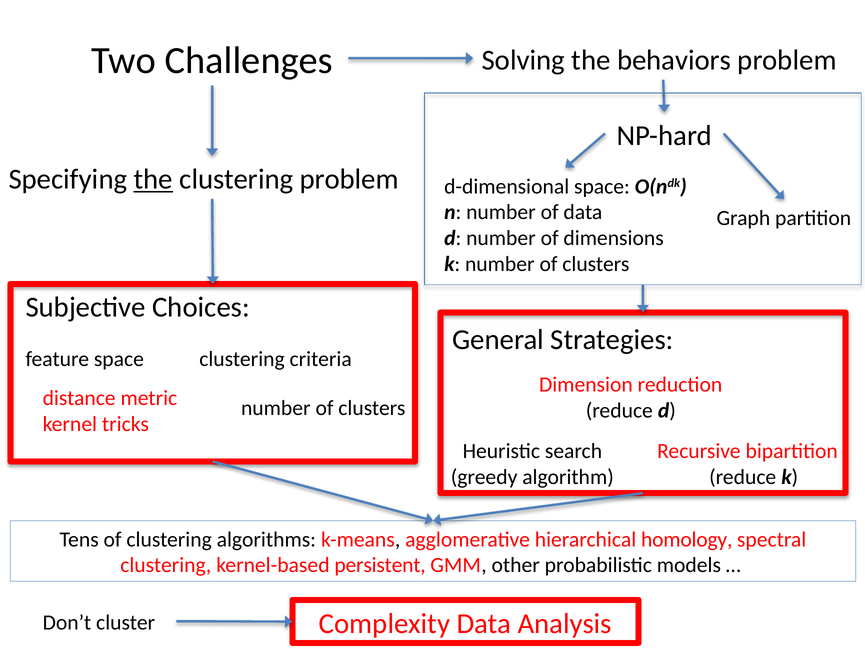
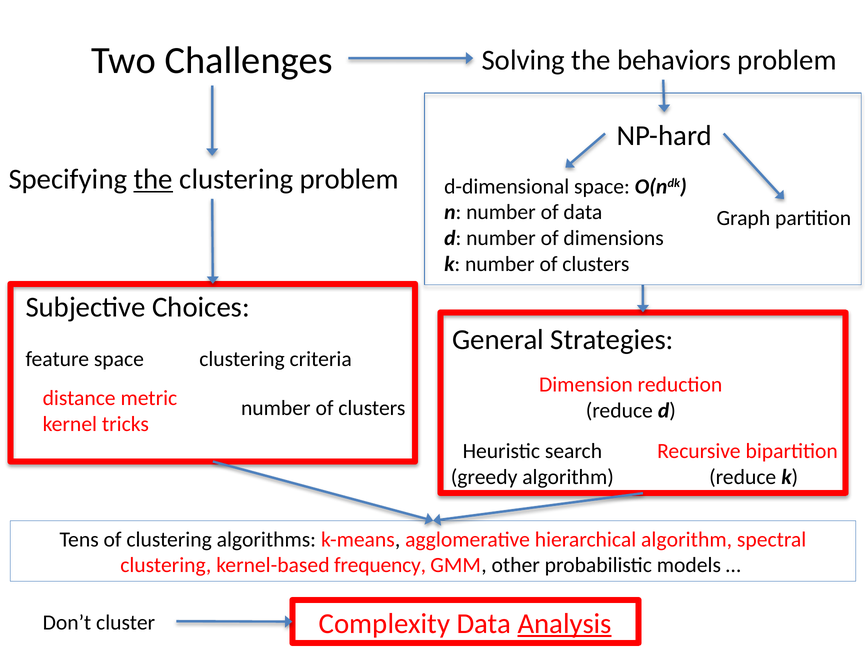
hierarchical homology: homology -> algorithm (687, 539)
persistent: persistent -> frequency (380, 565)
Analysis underline: none -> present (565, 623)
